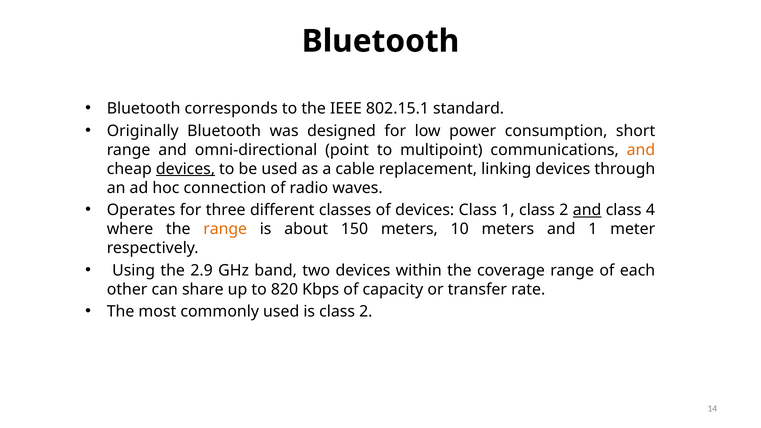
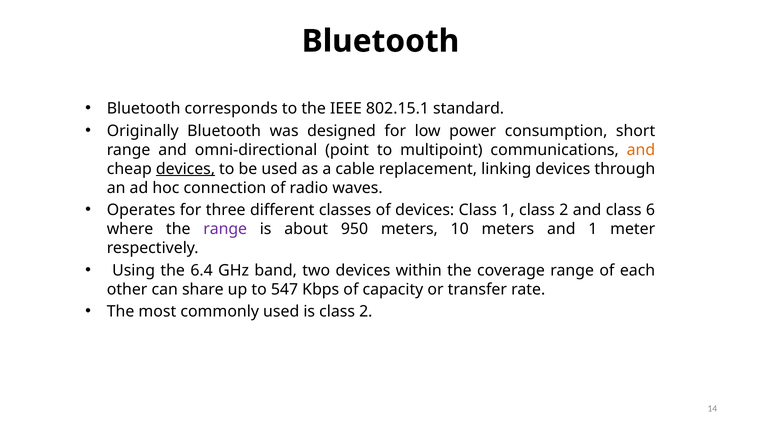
and underline: present -> none (587, 210)
4: 4 -> 6 (650, 210)
range colour: orange -> purple (225, 229)
150: 150 -> 950 (355, 229)
2.9: 2.9 -> 6.4 (202, 270)
820: 820 -> 547 (284, 289)
